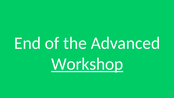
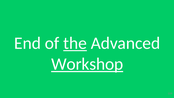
the underline: none -> present (75, 43)
